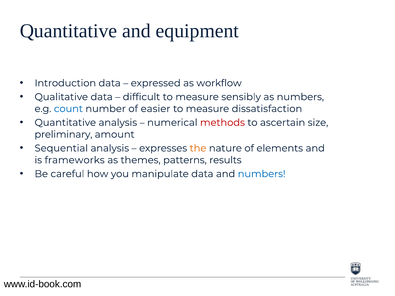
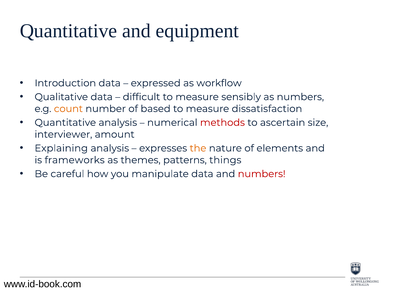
count colour: blue -> orange (68, 109)
easier: easier -> based (156, 109)
preliminary: preliminary -> interviewer (63, 135)
Sequential: Sequential -> Explaining (61, 148)
results: results -> things (225, 160)
numbers colour: blue -> red (262, 174)
